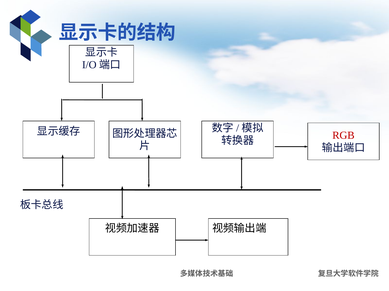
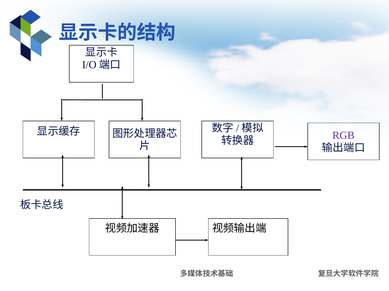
RGB colour: red -> purple (343, 136)
